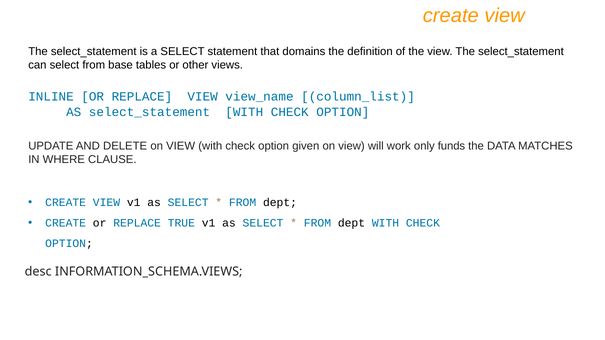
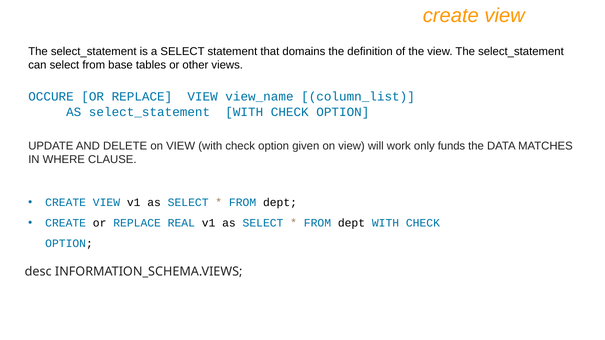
INLINE: INLINE -> OCCURE (51, 97)
TRUE: TRUE -> REAL (181, 223)
